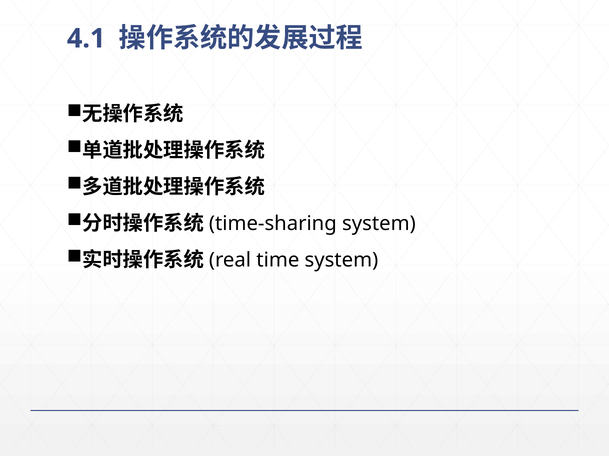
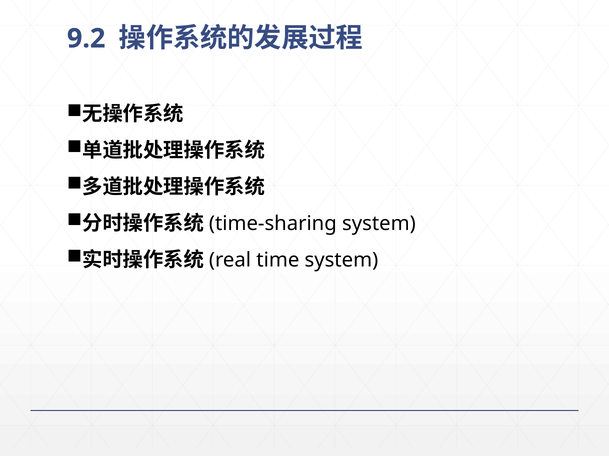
4.1: 4.1 -> 9.2 (86, 39)
